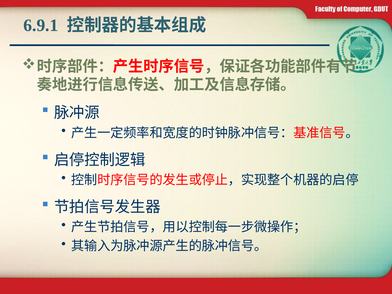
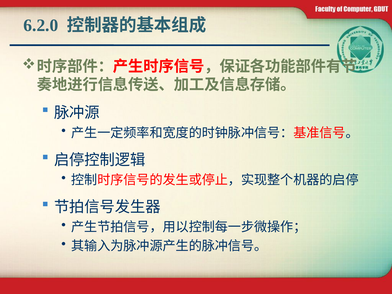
6.9.1: 6.9.1 -> 6.2.0 (41, 25)
